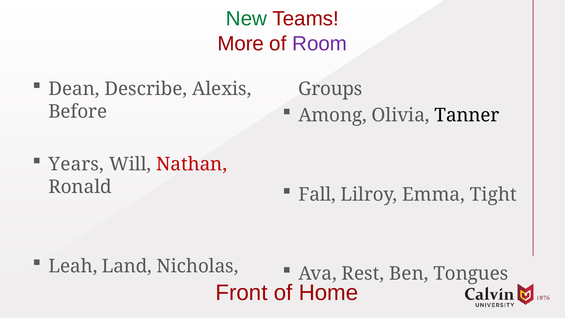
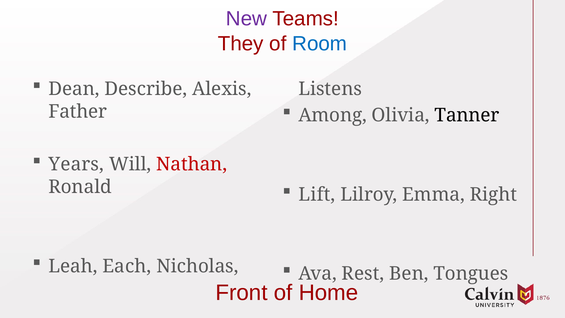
New colour: green -> purple (247, 19)
More: More -> They (241, 44)
Room colour: purple -> blue (320, 44)
Groups: Groups -> Listens (330, 89)
Before: Before -> Father (78, 111)
Fall: Fall -> Lift (317, 194)
Tight: Tight -> Right (493, 194)
Land: Land -> Each (127, 266)
